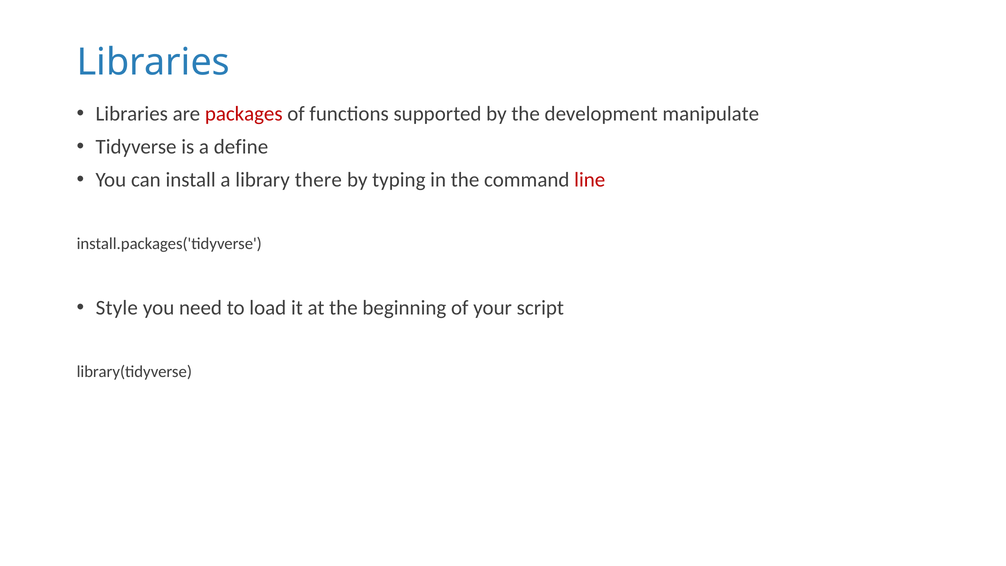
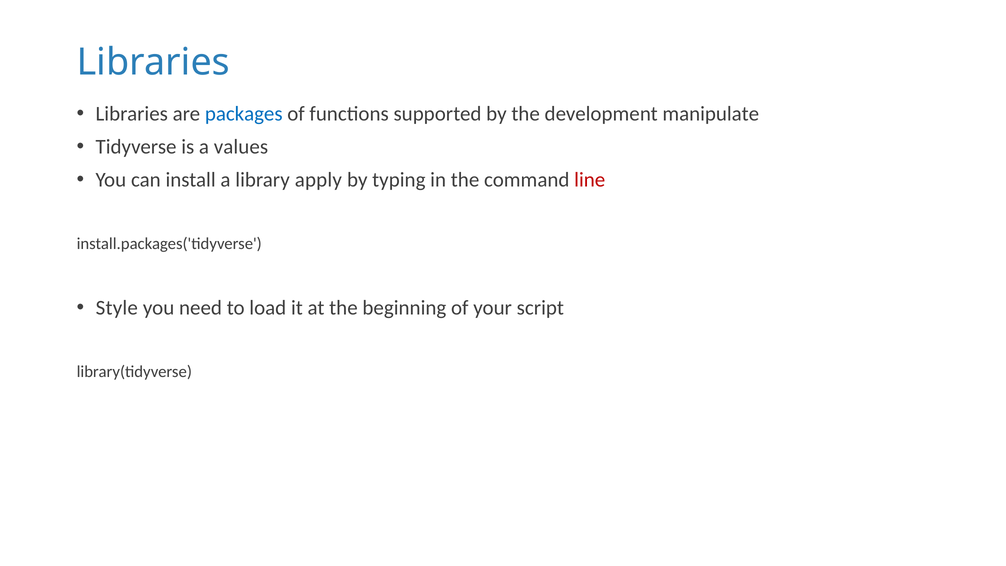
packages colour: red -> blue (244, 114)
define: define -> values (241, 147)
there: there -> apply (318, 180)
